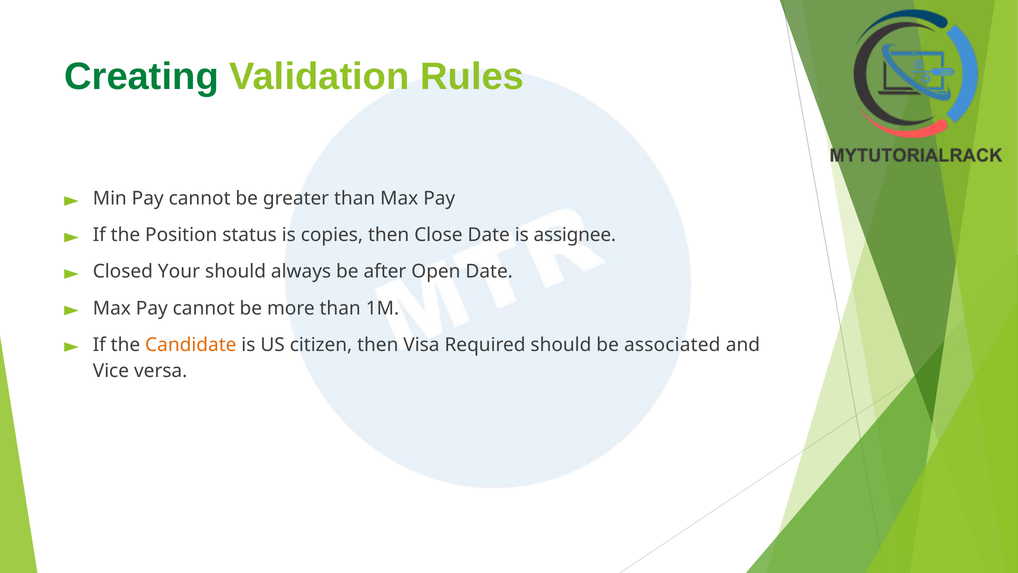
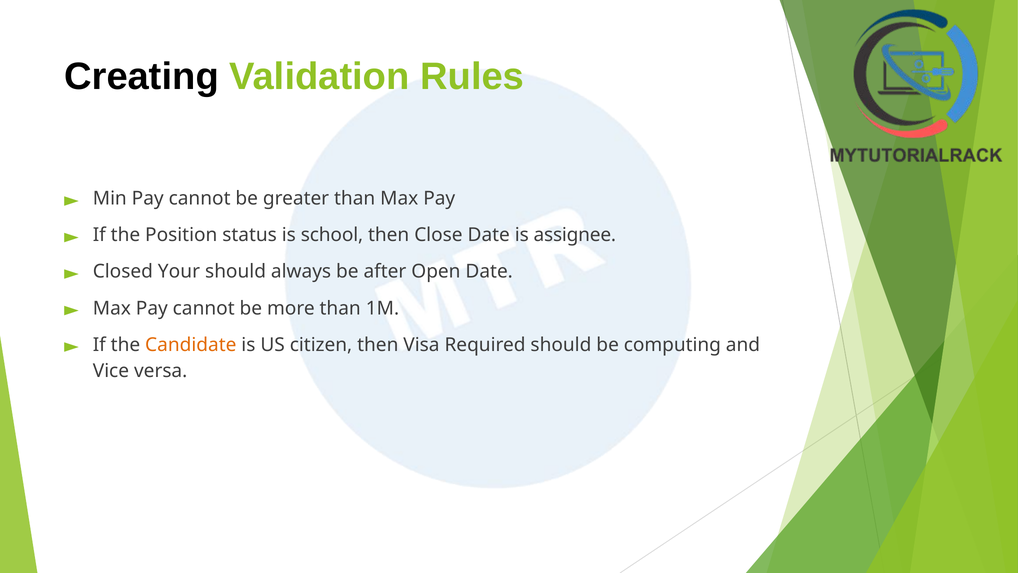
Creating colour: green -> black (142, 77)
copies: copies -> school (332, 235)
associated: associated -> computing (672, 345)
